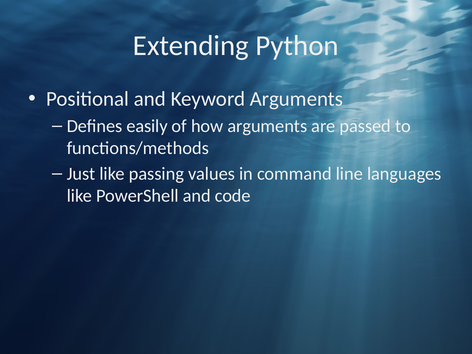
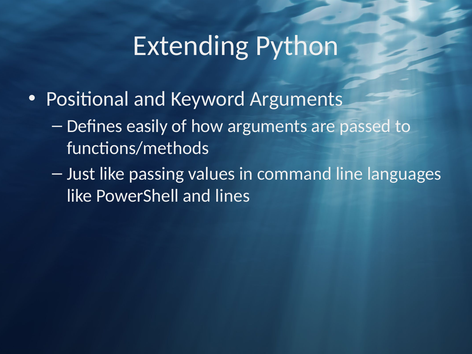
code: code -> lines (233, 196)
